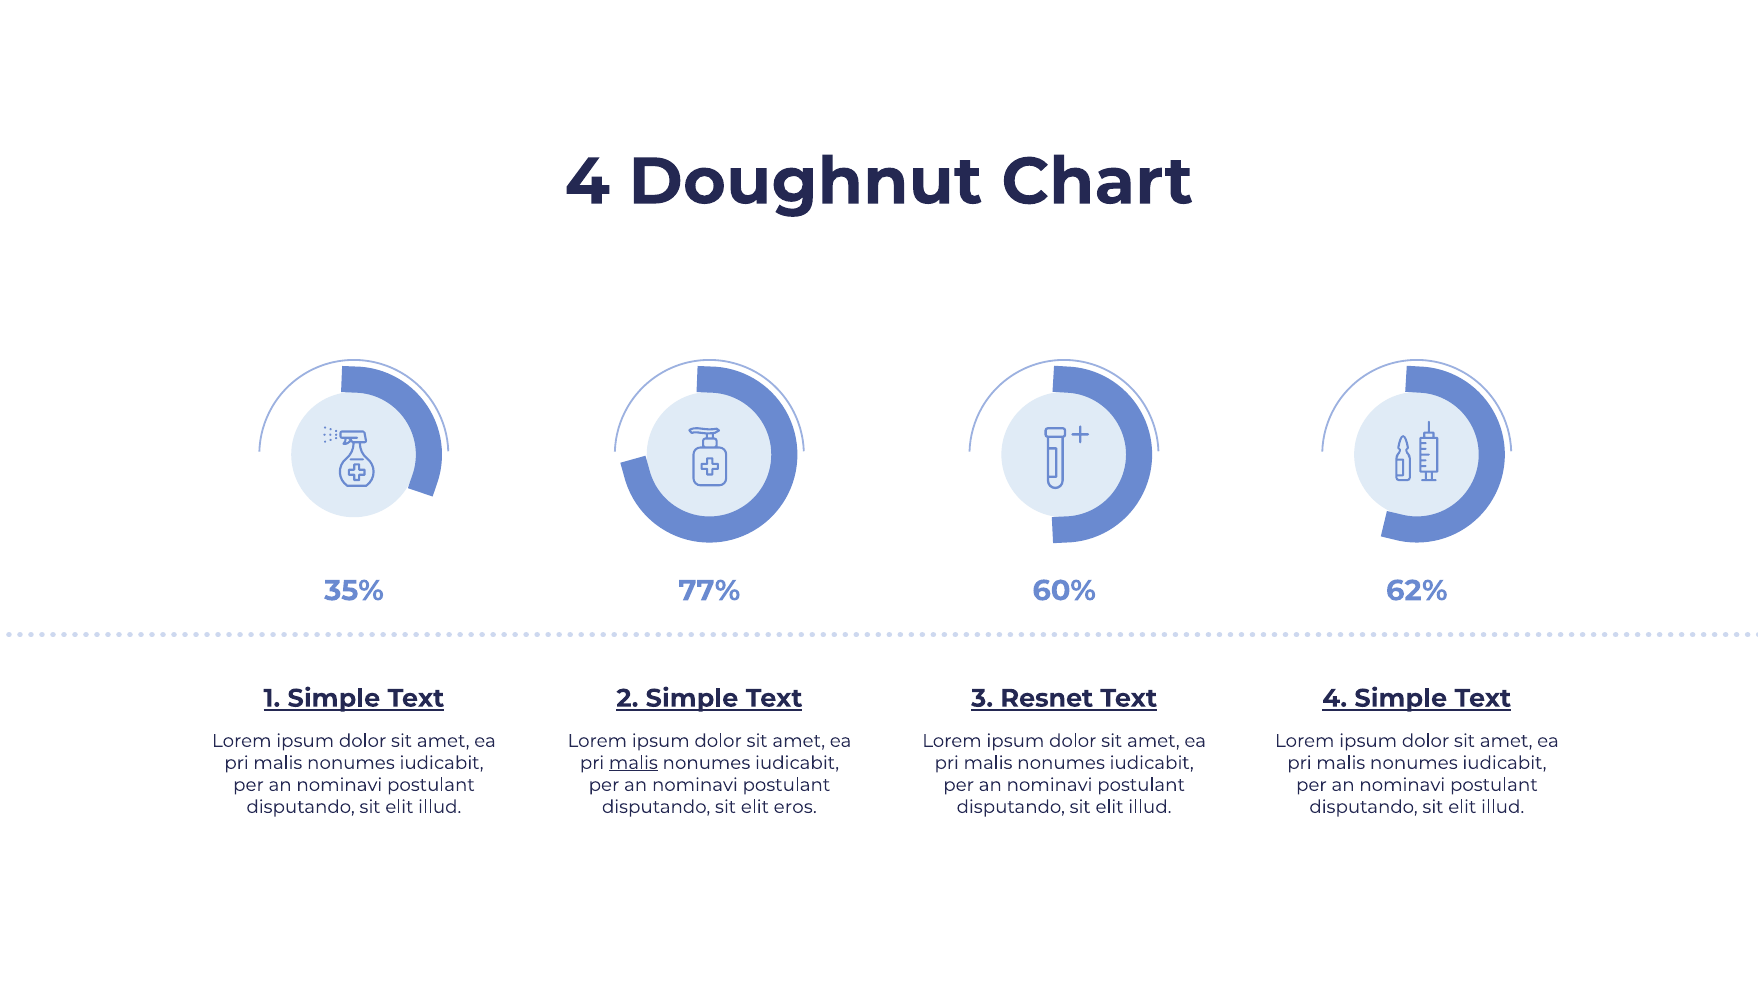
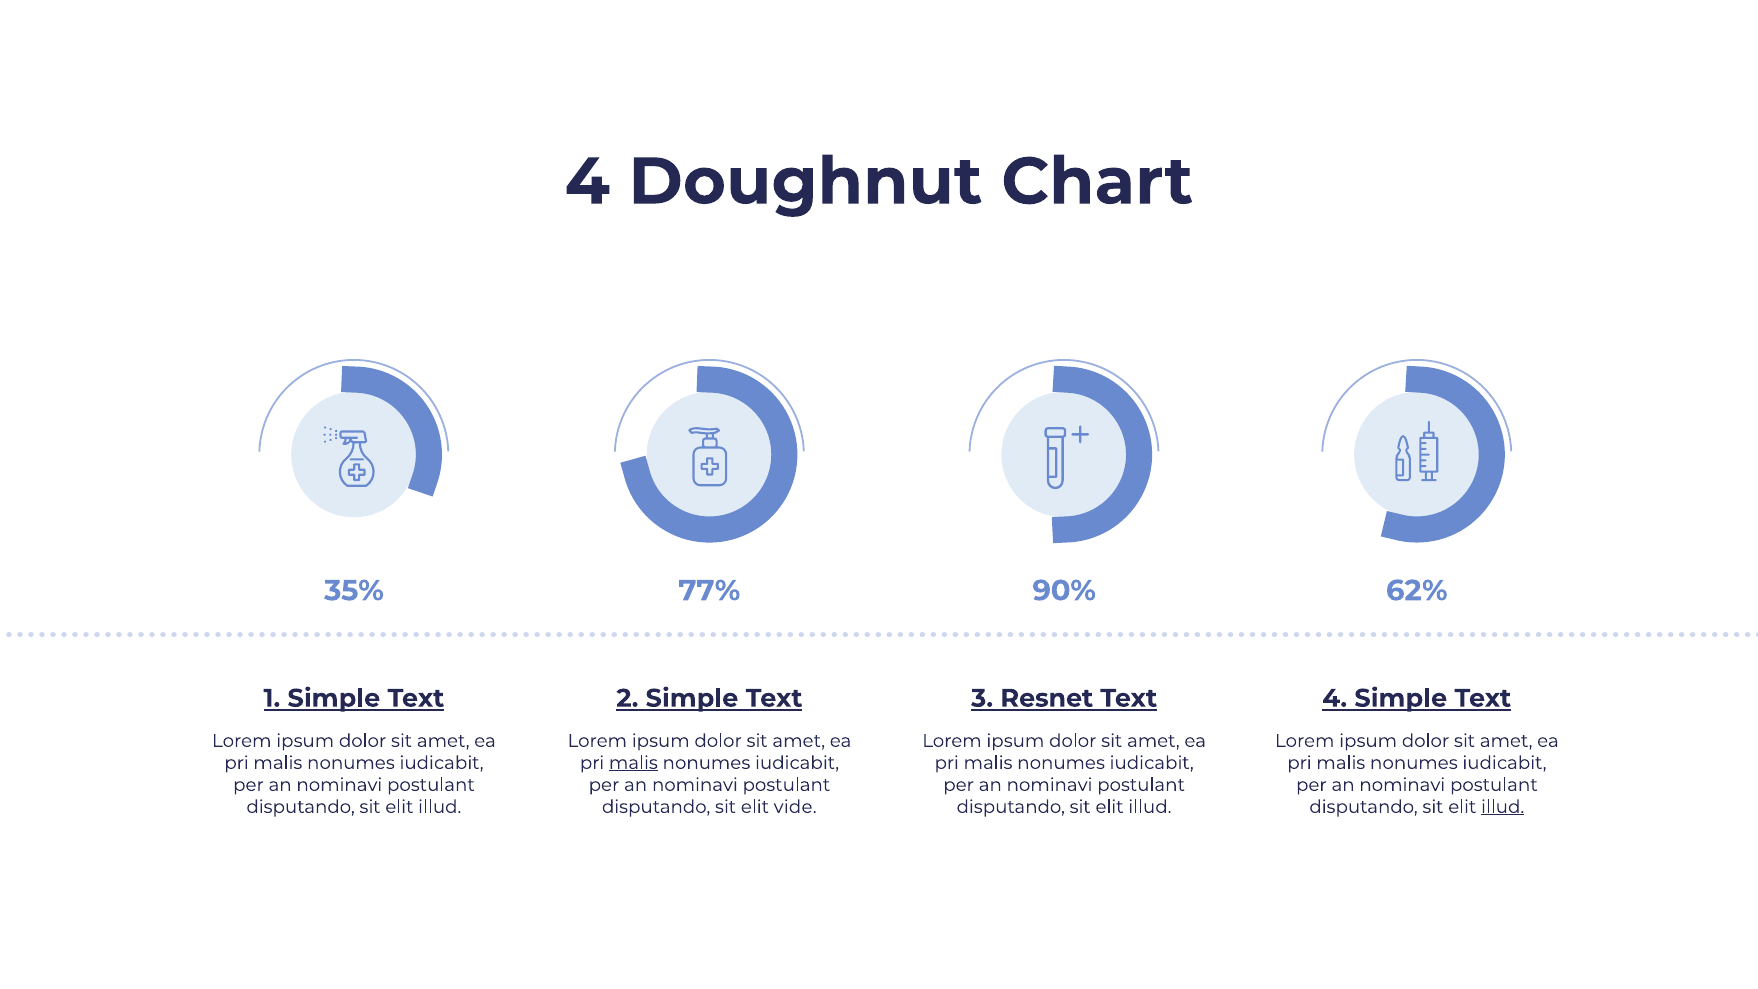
60%: 60% -> 90% (1064, 591)
eros: eros -> vide (795, 807)
illud underline: none -> present (1503, 807)
